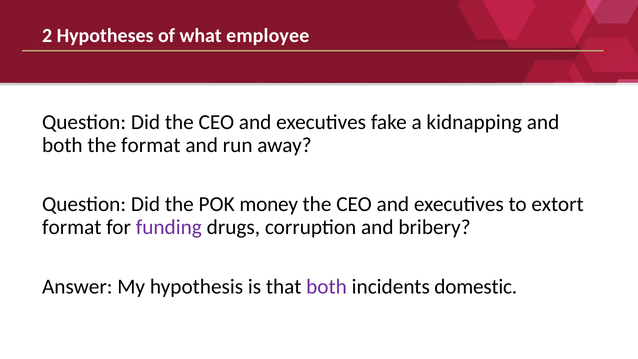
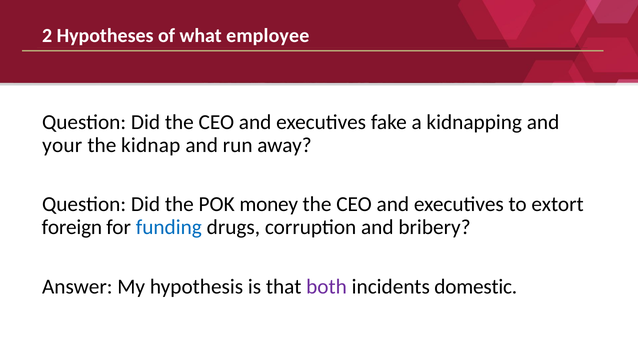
both: both -> your (62, 145)
the format: format -> kidnap (151, 145)
format: format -> foreign (72, 227)
funding colour: purple -> blue (169, 227)
